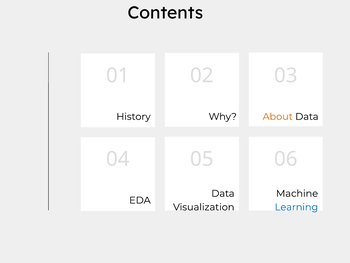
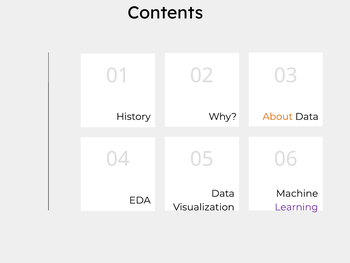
Learning colour: blue -> purple (296, 207)
